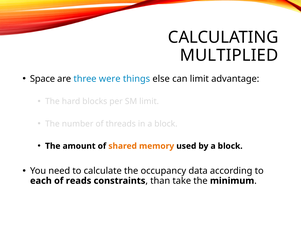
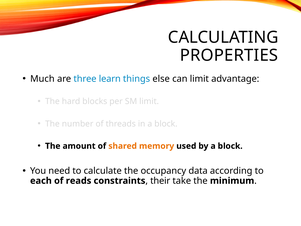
MULTIPLIED: MULTIPLIED -> PROPERTIES (229, 55)
Space: Space -> Much (42, 79)
were: were -> learn (110, 79)
than: than -> their (160, 181)
